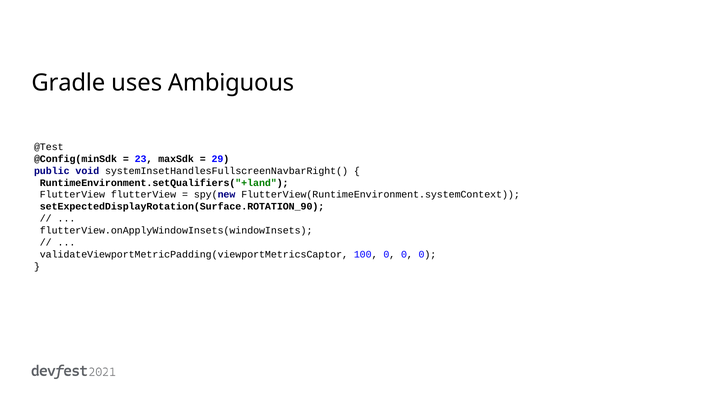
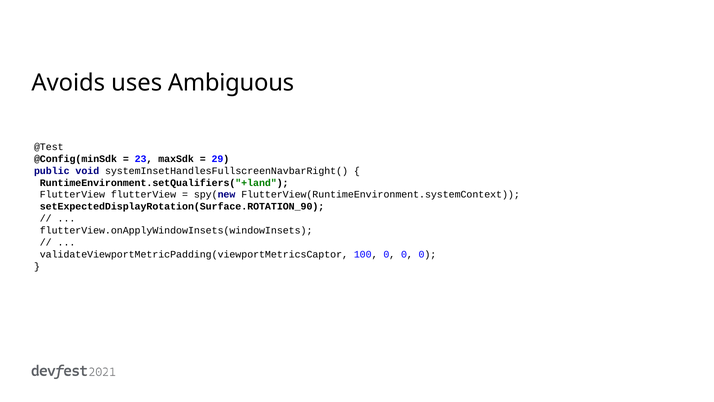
Gradle: Gradle -> Avoids (68, 83)
